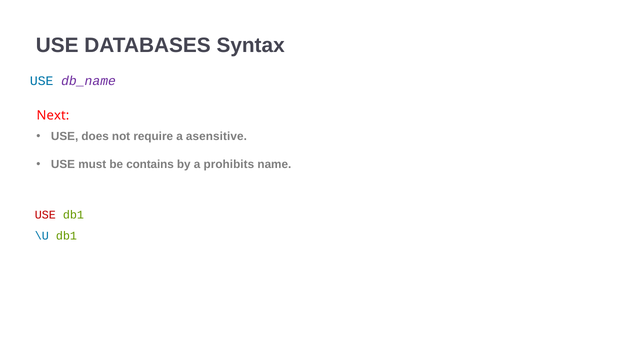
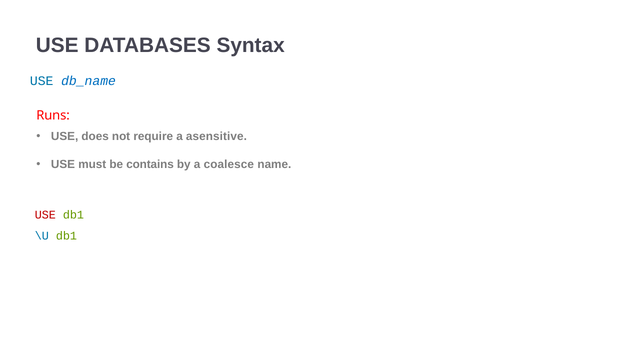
db_name colour: purple -> blue (89, 81)
Next: Next -> Runs (53, 116)
prohibits: prohibits -> coalesce (229, 165)
